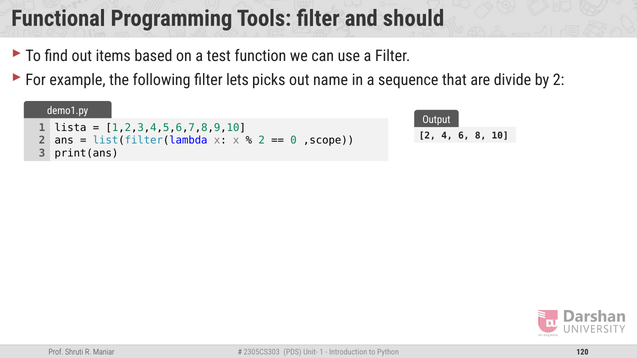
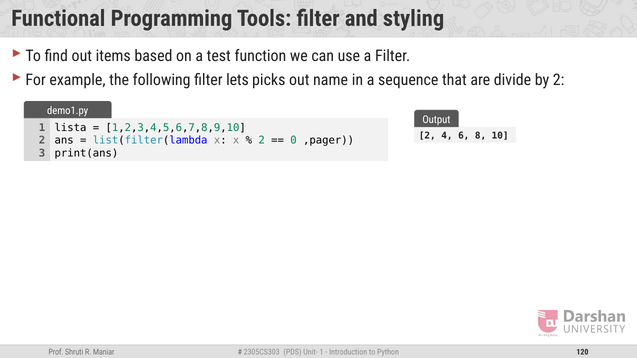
should: should -> styling (414, 18)
,scope: ,scope -> ,pager (329, 140)
